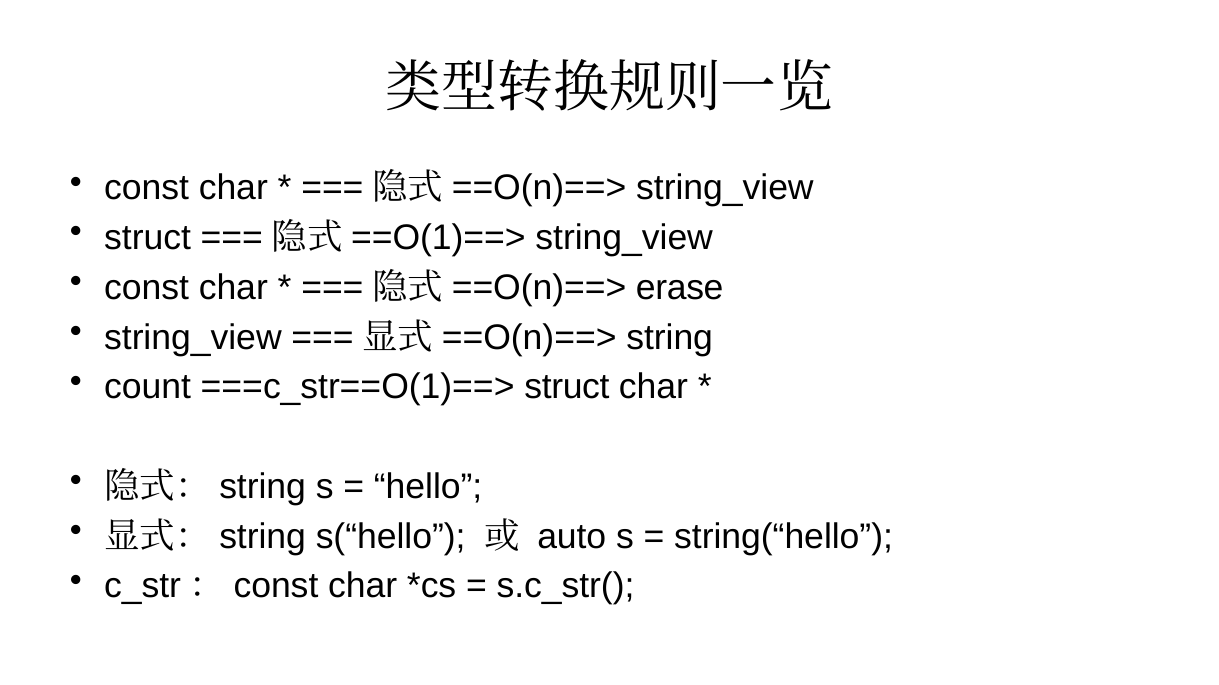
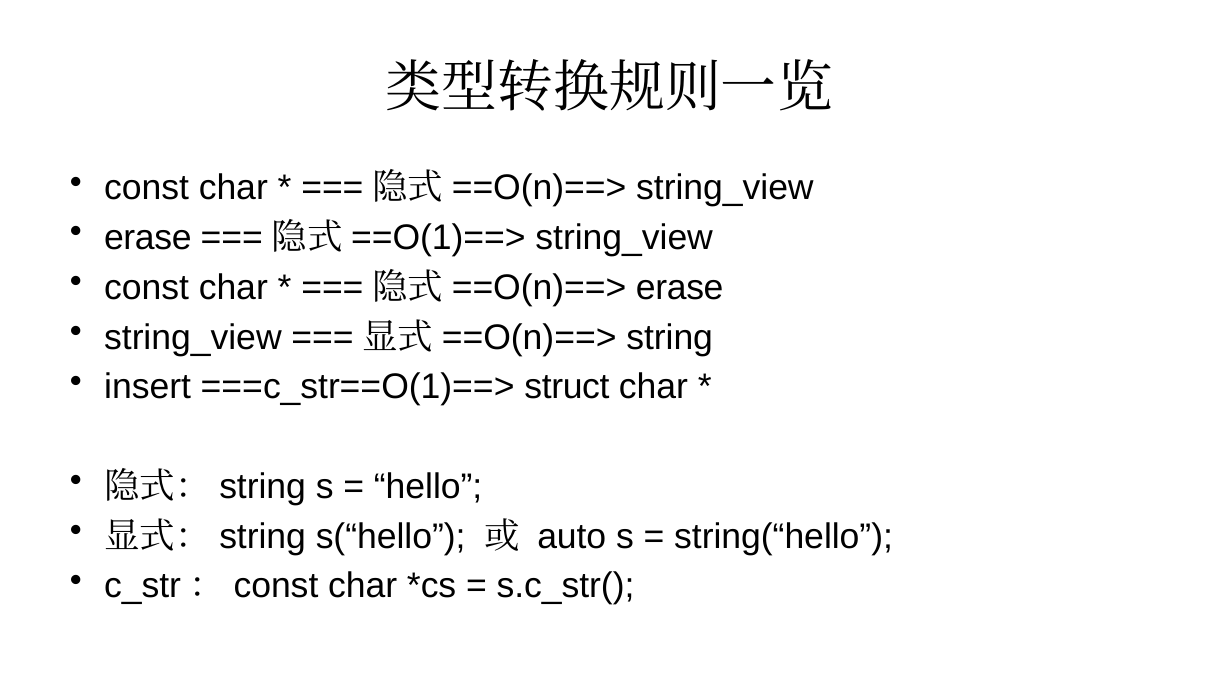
struct: struct -> erase (148, 238)
count: count -> insert (148, 388)
